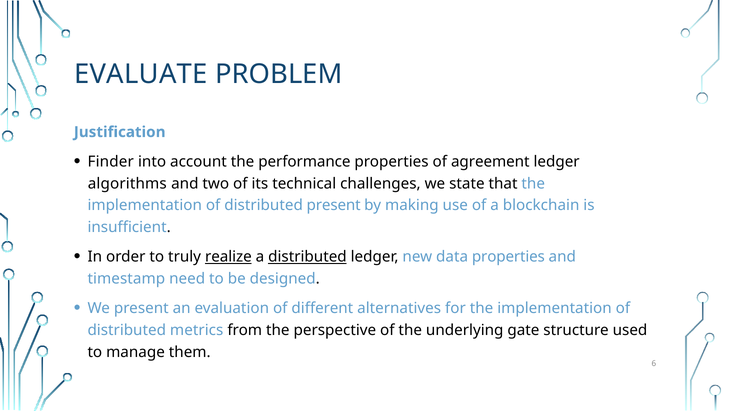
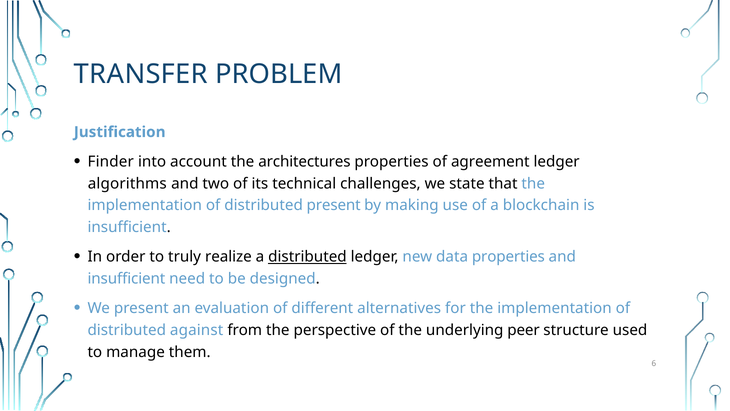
EVALUATE: EVALUATE -> TRANSFER (141, 74)
performance: performance -> architectures (304, 161)
realize underline: present -> none (228, 257)
timestamp: timestamp -> insufficient (126, 279)
metrics: metrics -> against (197, 330)
gate: gate -> peer (523, 330)
